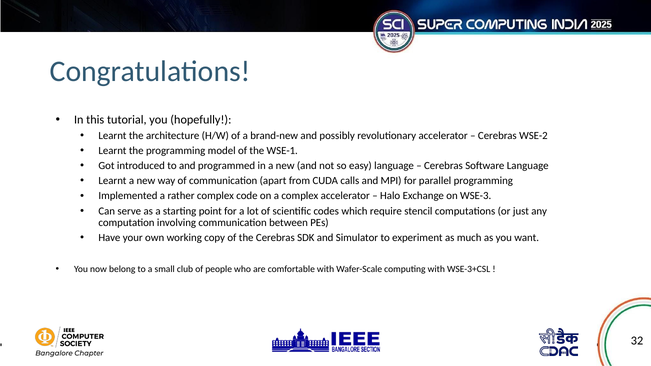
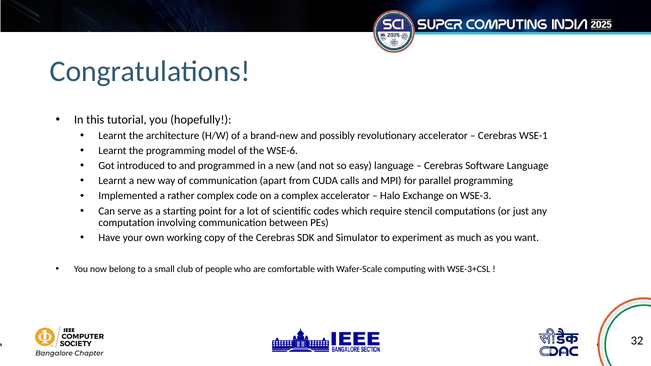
WSE-2: WSE-2 -> WSE-1 (533, 136)
WSE-1: WSE-1 -> WSE-6 (282, 151)
